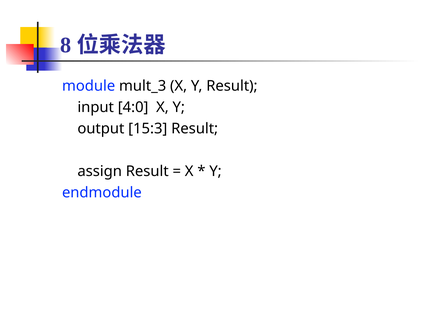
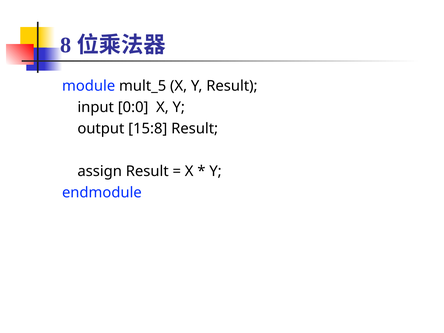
mult_3: mult_3 -> mult_5 (143, 86)
4:0: 4:0 -> 0:0 (133, 107)
15:3: 15:3 -> 15:8 (148, 129)
